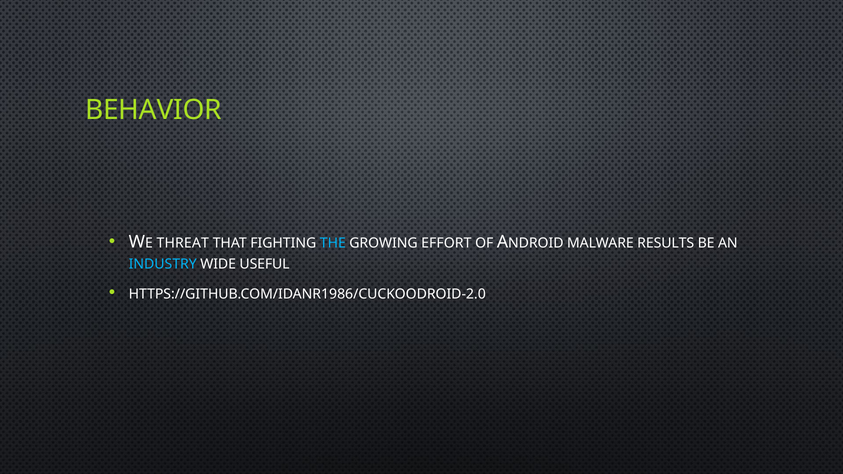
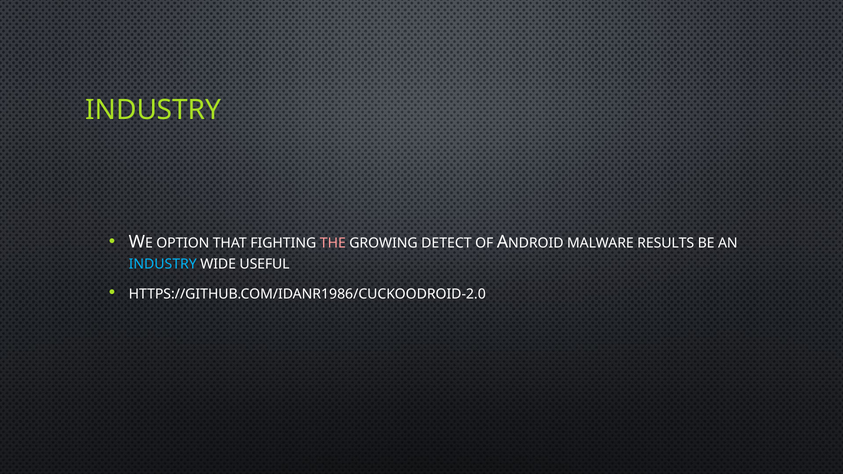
BEHAVIOR: BEHAVIOR -> INDUSTRY (153, 110)
THREAT: THREAT -> OPTION (183, 243)
THE colour: light blue -> pink (333, 243)
EFFORT: EFFORT -> DETECT (446, 243)
